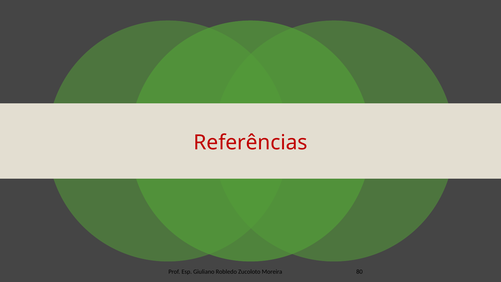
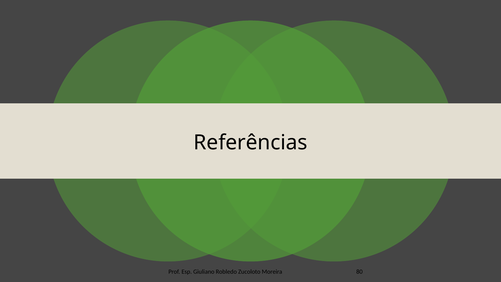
Referências colour: red -> black (251, 142)
